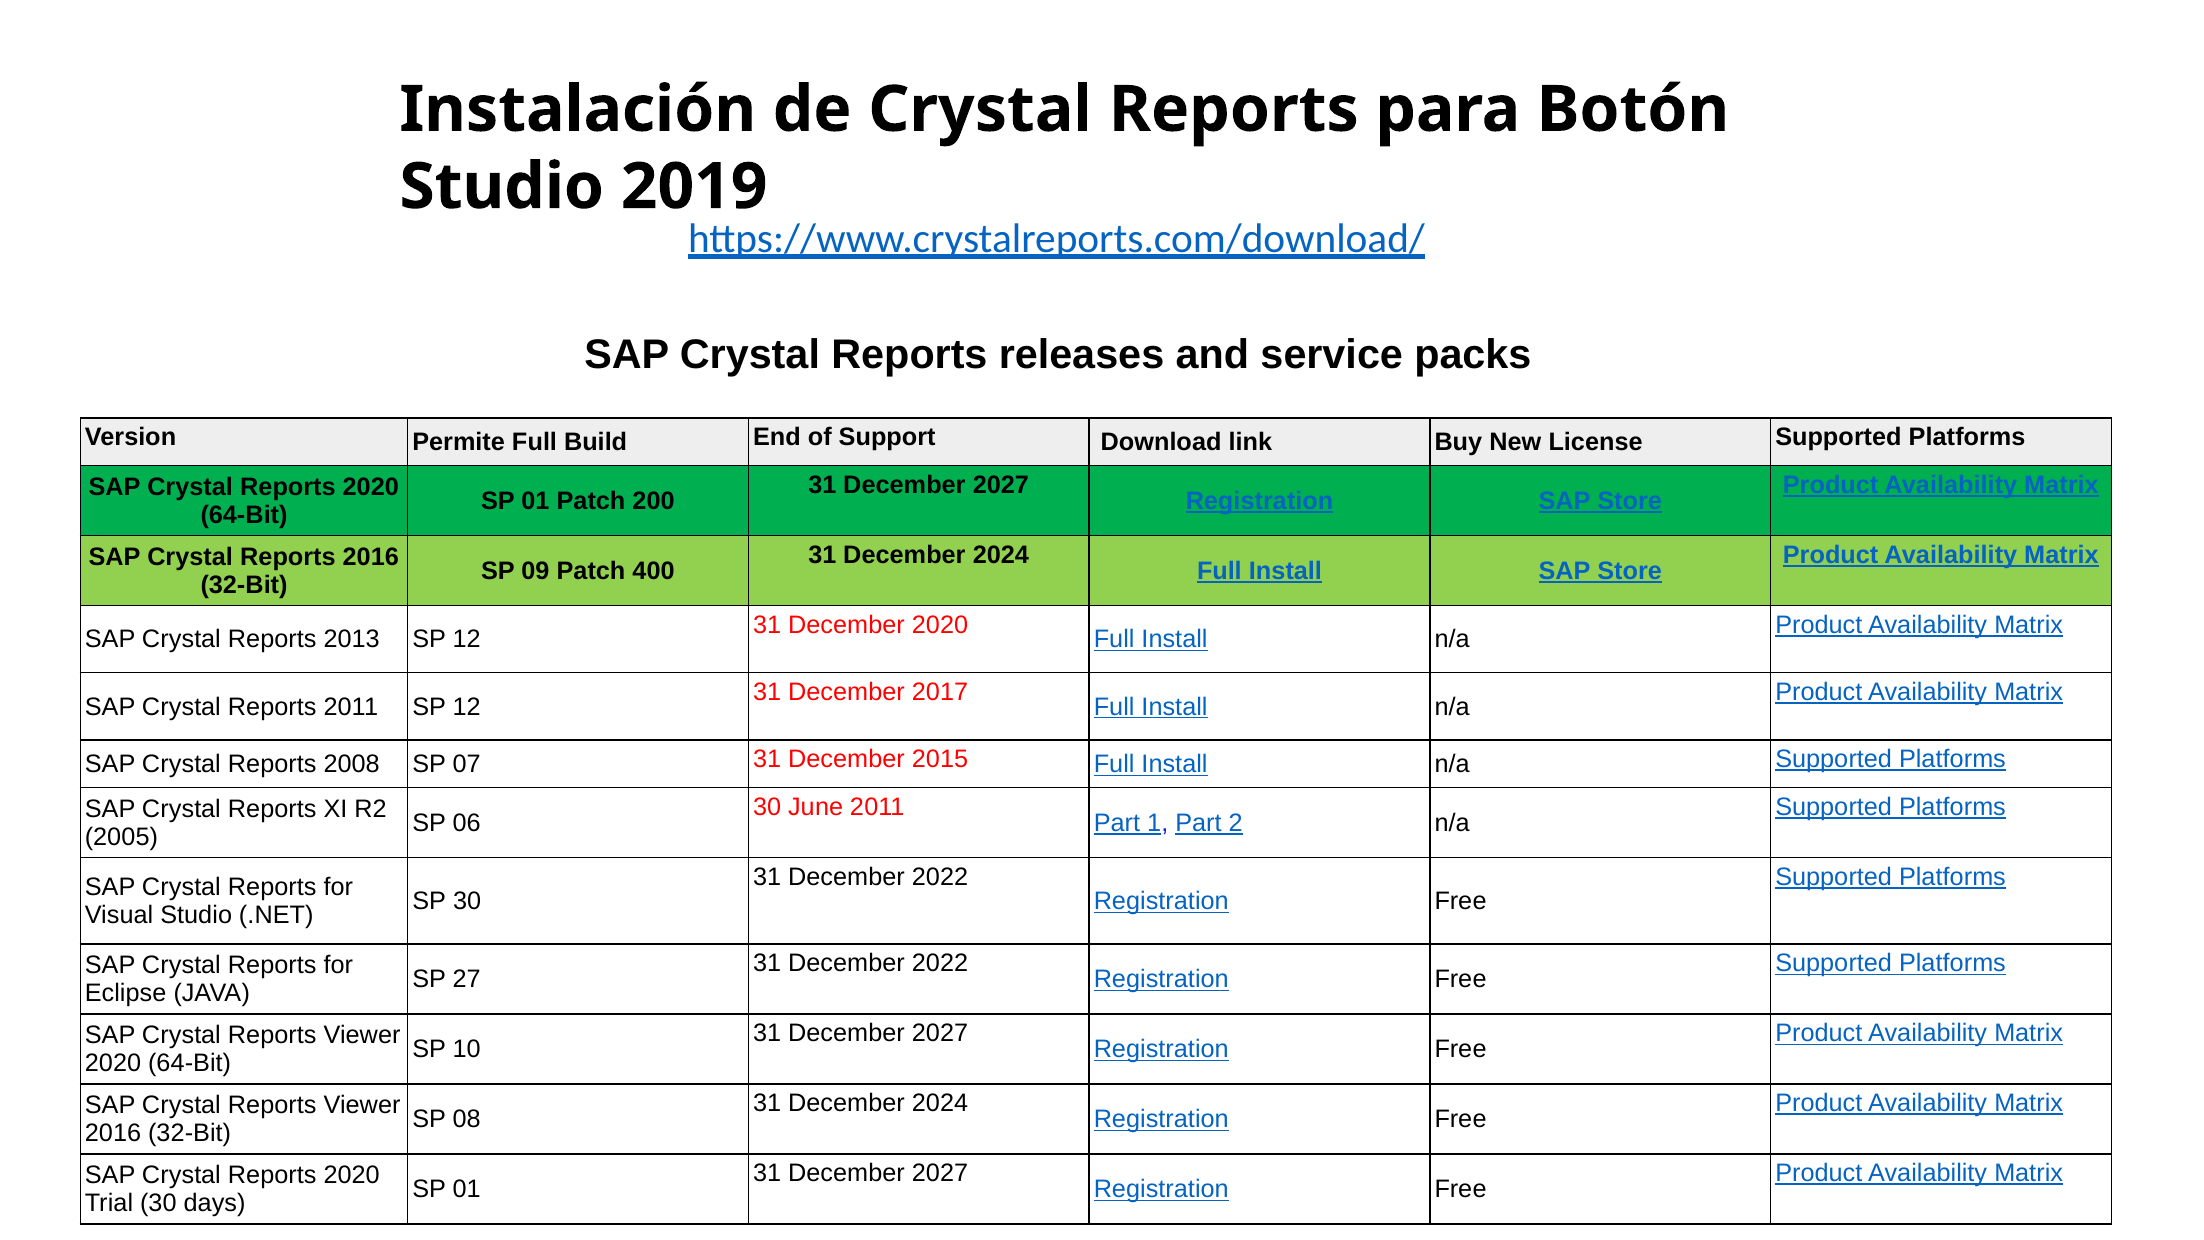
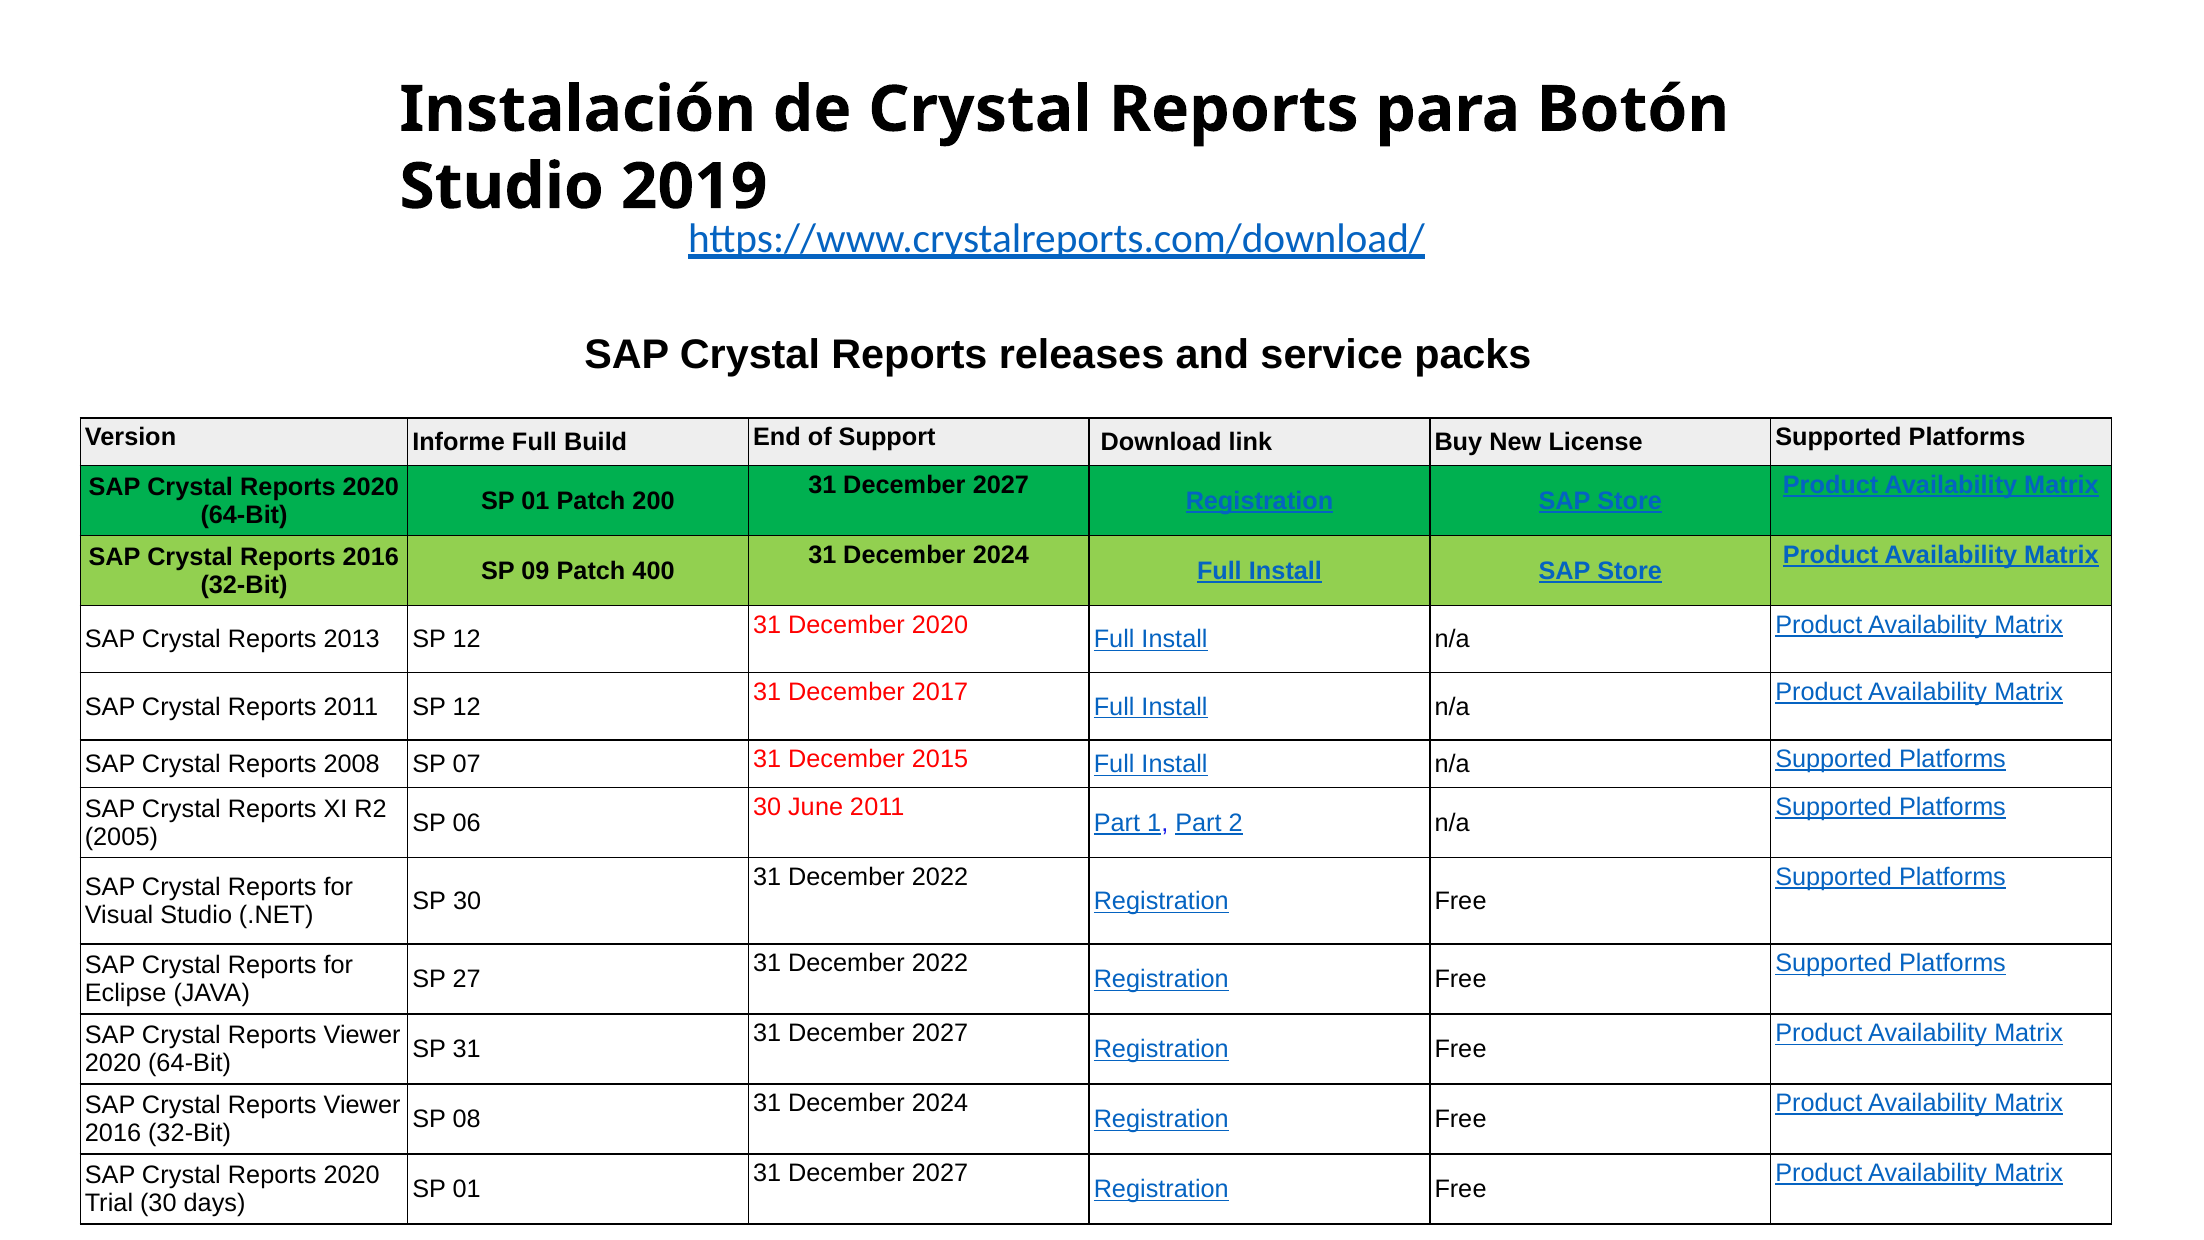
Permite: Permite -> Informe (459, 442)
SP 10: 10 -> 31 (467, 1049)
